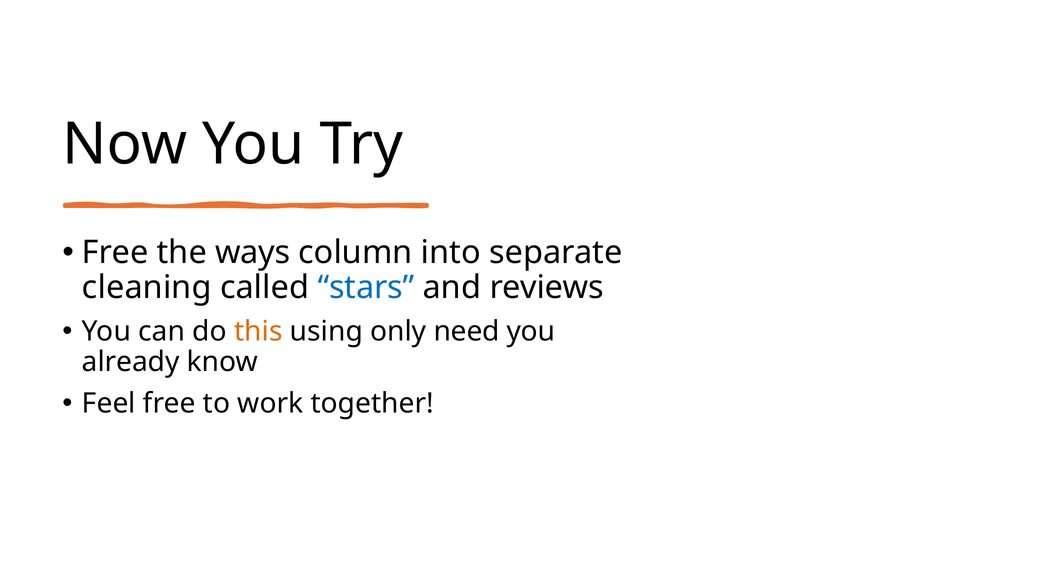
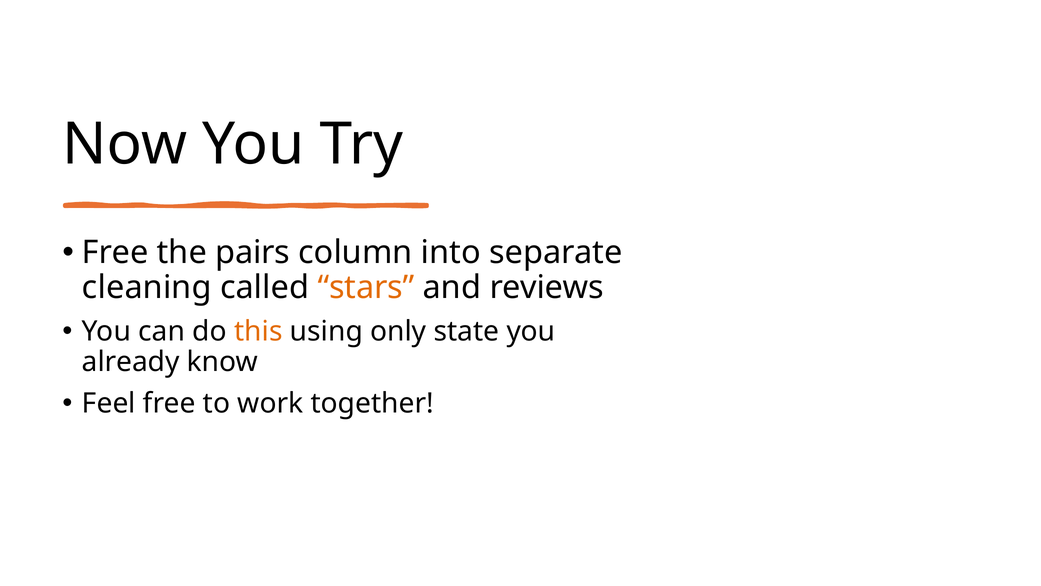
ways: ways -> pairs (253, 252)
stars colour: blue -> orange (366, 287)
need: need -> state (466, 331)
